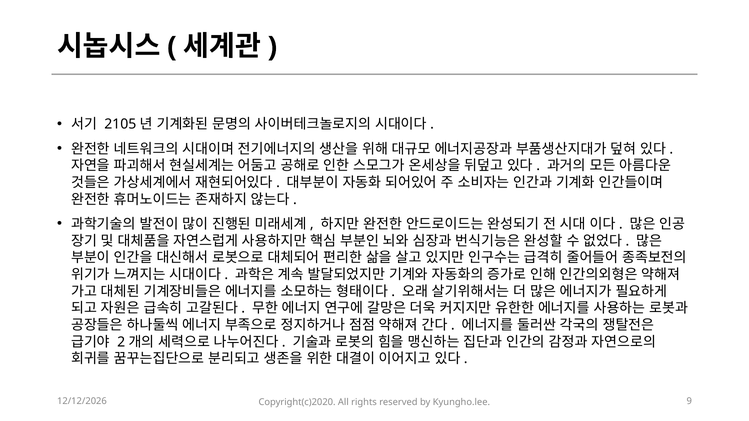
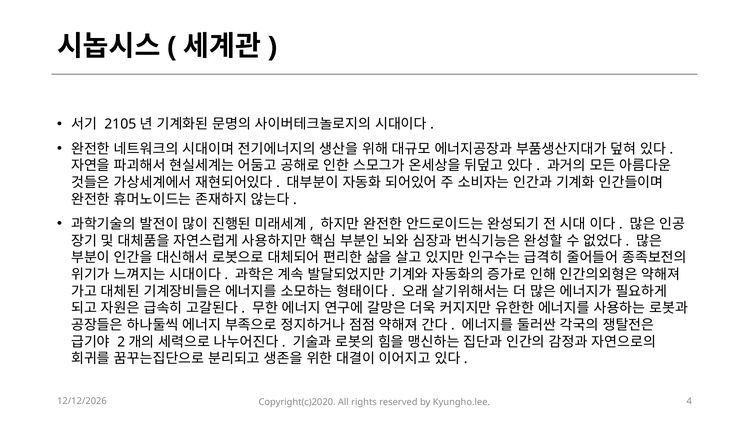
9: 9 -> 4 (689, 402)
